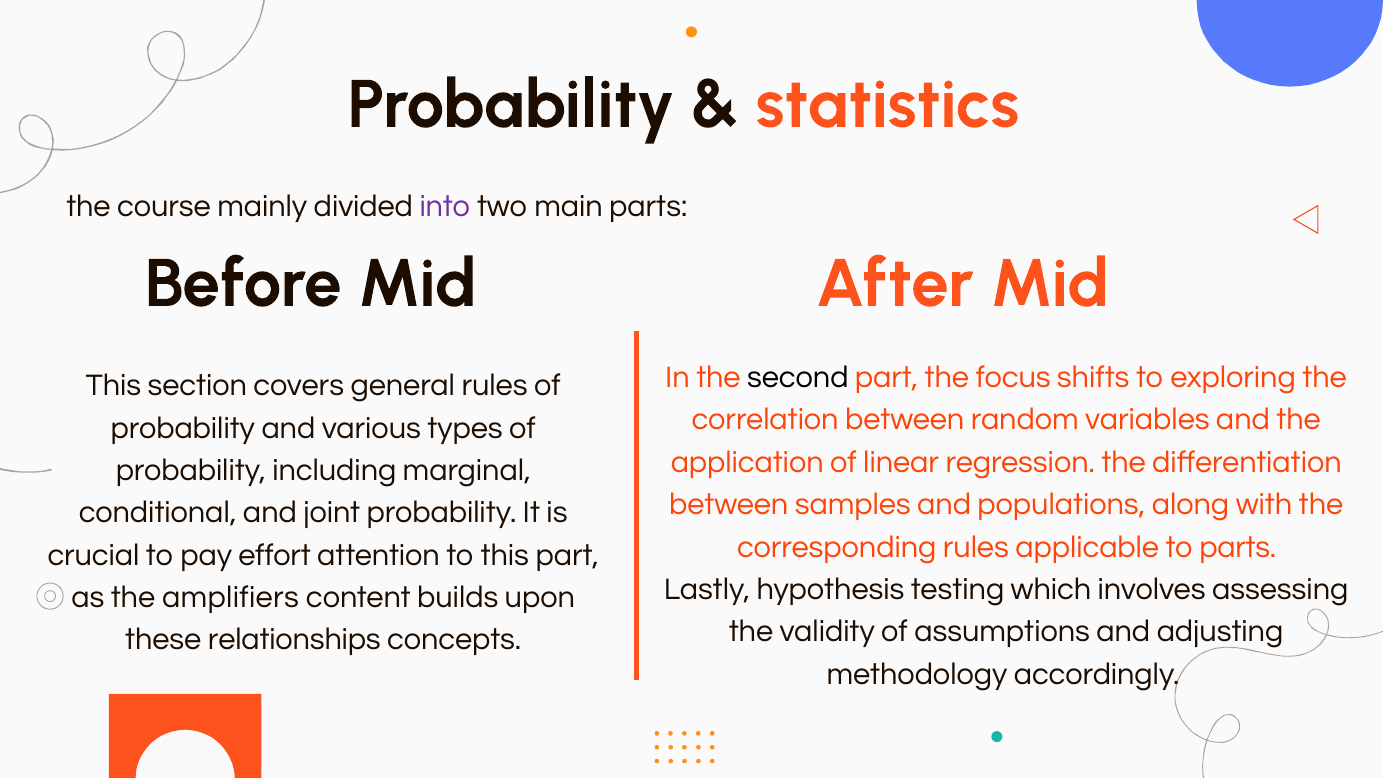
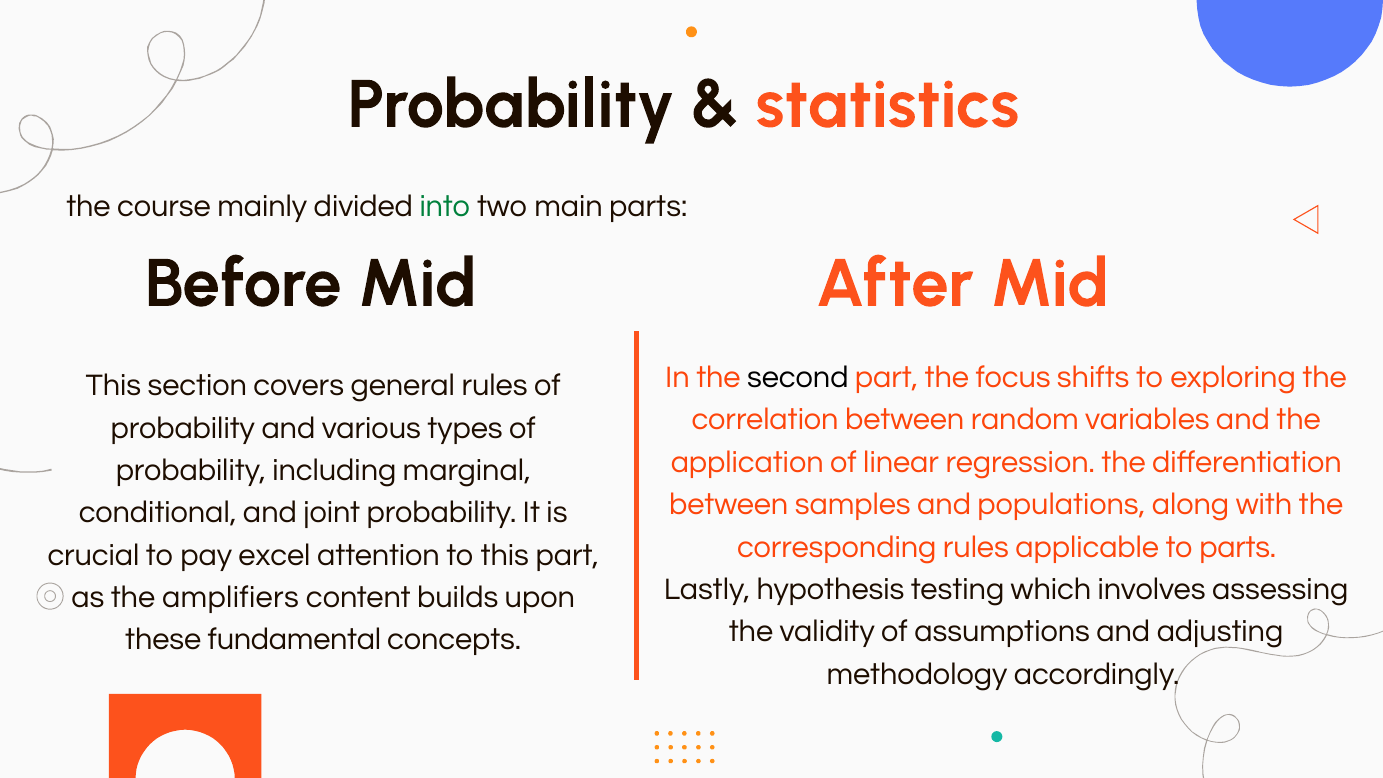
into colour: purple -> green (445, 206)
effort: effort -> excel (274, 555)
relationships: relationships -> fundamental (294, 640)
